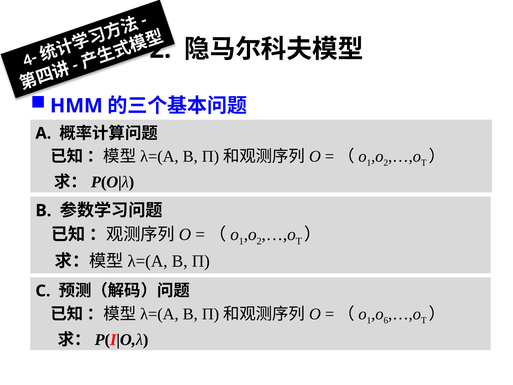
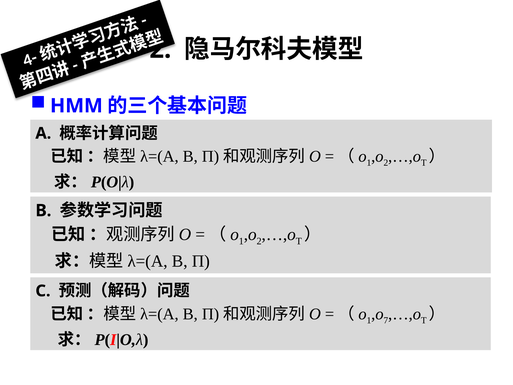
6: 6 -> 7 (386, 320)
